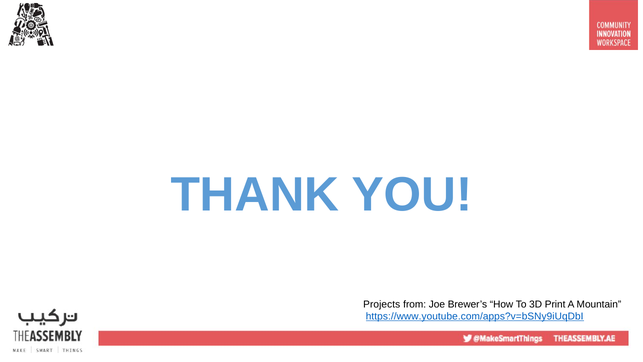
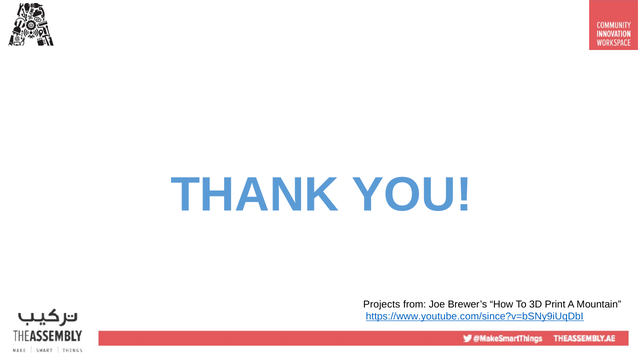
https://www.youtube.com/apps?v=bSNy9iUqDbI: https://www.youtube.com/apps?v=bSNy9iUqDbI -> https://www.youtube.com/since?v=bSNy9iUqDbI (475, 316)
